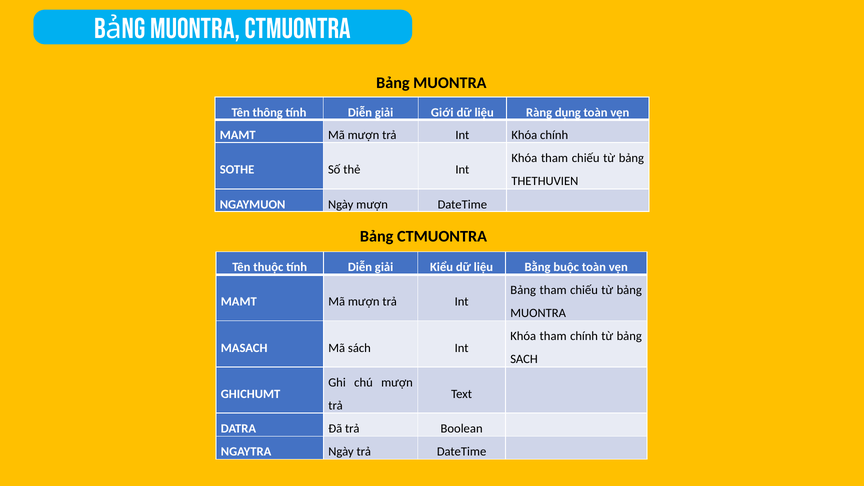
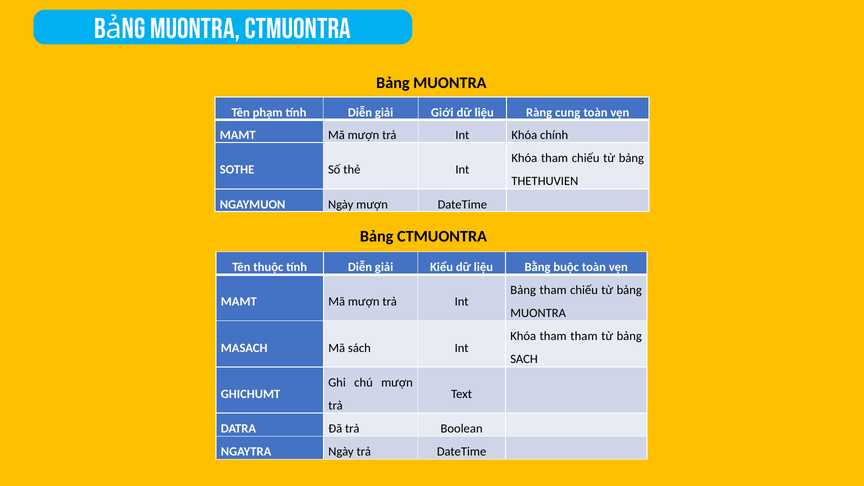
thông: thông -> phạm (268, 113)
dụng: dụng -> cung (568, 113)
tham chính: chính -> tham (584, 336)
